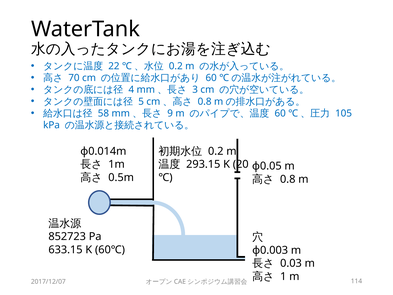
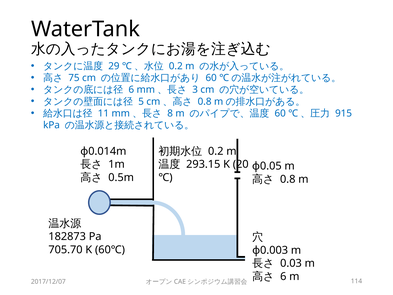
22: 22 -> 29 (114, 66)
70: 70 -> 75 (74, 78)
4: 4 -> 6 (131, 90)
58: 58 -> 11 (103, 113)
9: 9 -> 8 (170, 113)
105: 105 -> 915 (344, 113)
852723: 852723 -> 182873 (67, 236)
633.15: 633.15 -> 705.70 (65, 250)
1: 1 -> 6 (283, 276)
